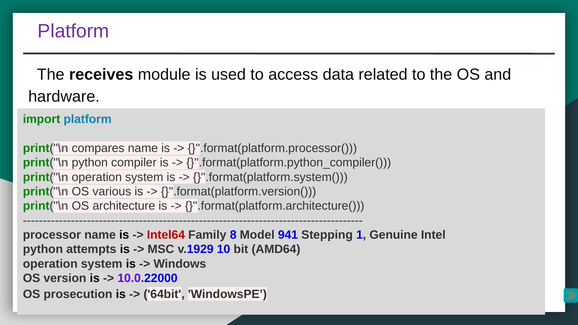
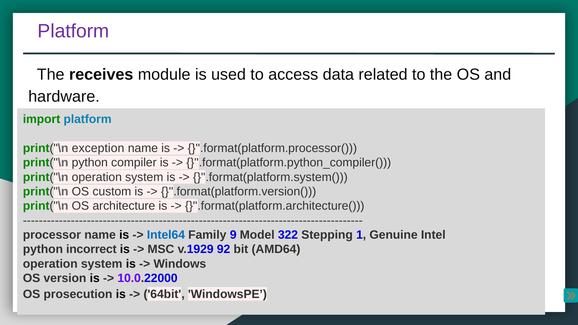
compares: compares -> exception (98, 148)
various: various -> custom (112, 192)
Intel64 colour: red -> blue (166, 235)
8: 8 -> 9 (233, 235)
941: 941 -> 322 (288, 235)
attempts: attempts -> incorrect (91, 249)
10: 10 -> 92 (224, 249)
